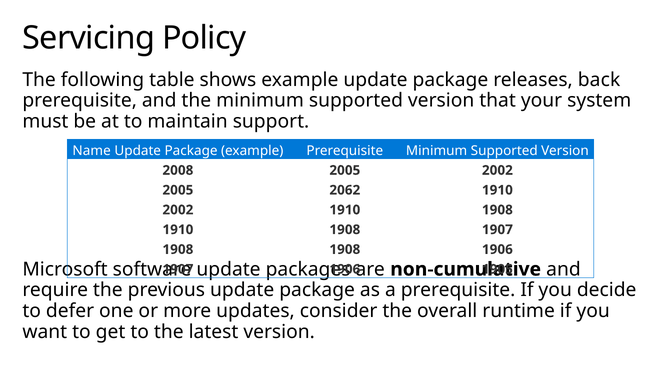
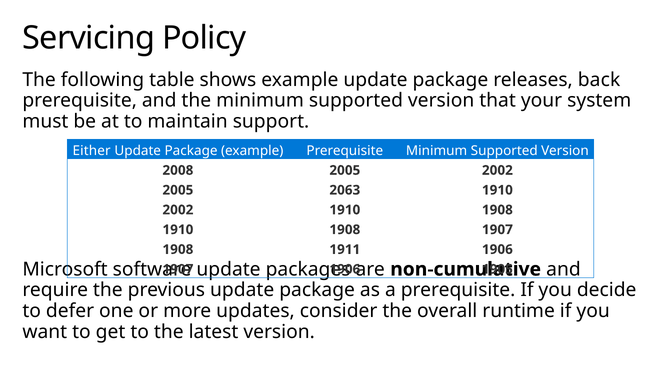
Name: Name -> Either (92, 150)
2062: 2062 -> 2063 (345, 190)
1908 1908: 1908 -> 1911 (345, 249)
